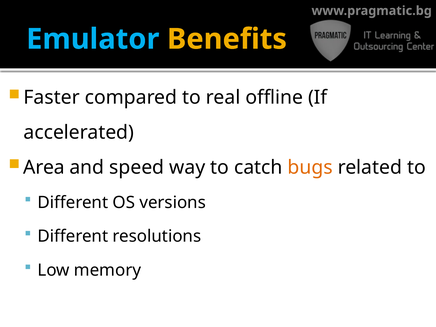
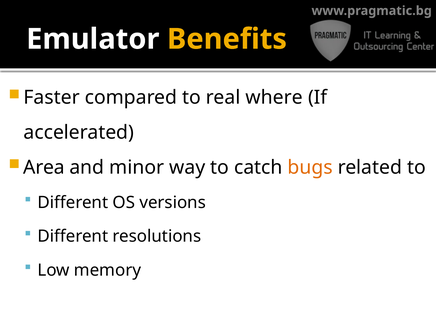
Emulator colour: light blue -> white (93, 39)
offline: offline -> where (274, 97)
speed: speed -> minor (137, 167)
